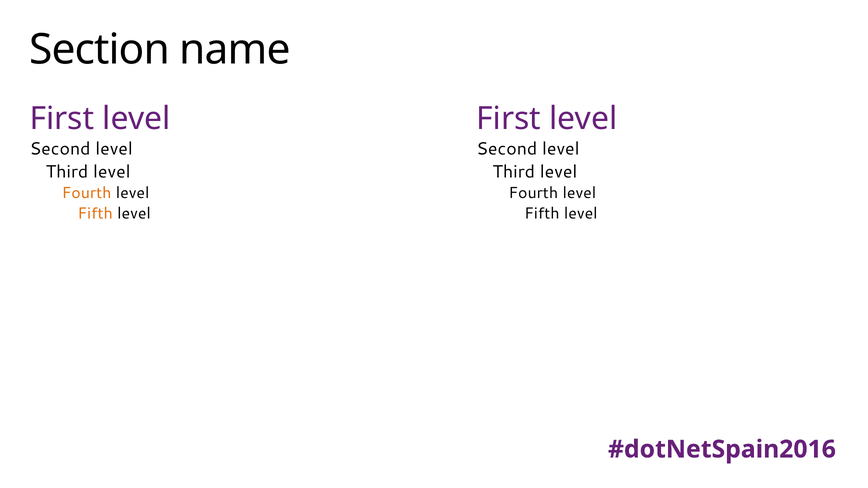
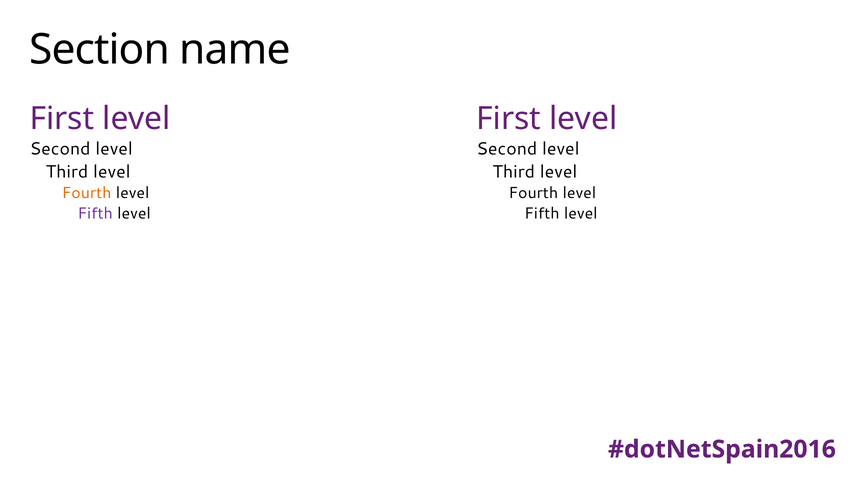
Fifth colour: orange -> purple (95, 214)
